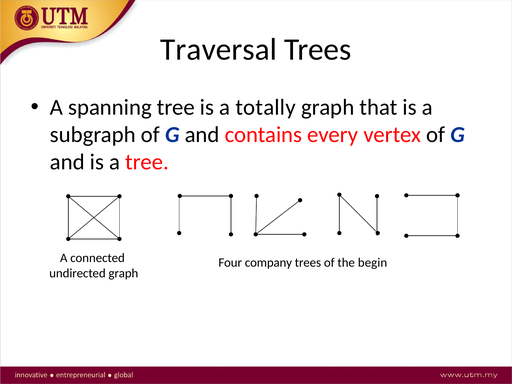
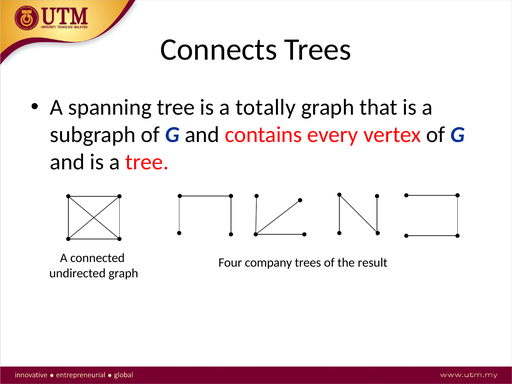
Traversal: Traversal -> Connects (219, 50)
begin: begin -> result (373, 262)
